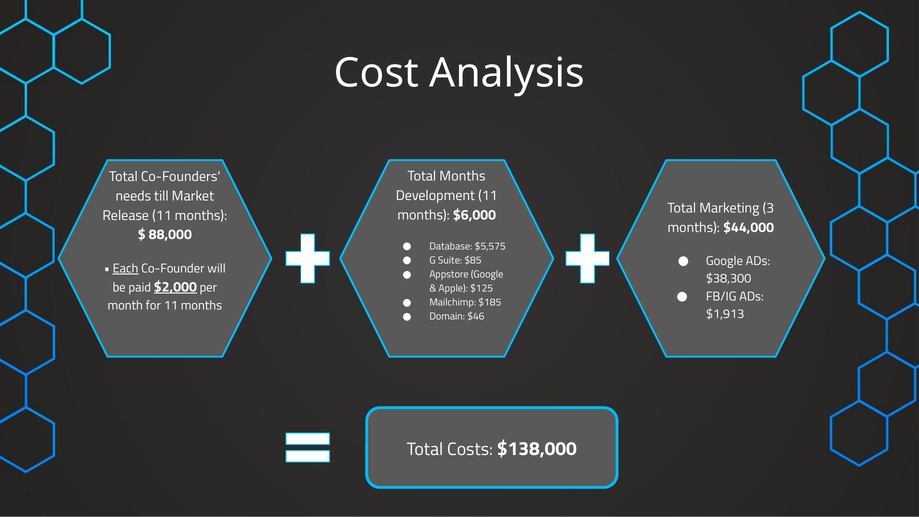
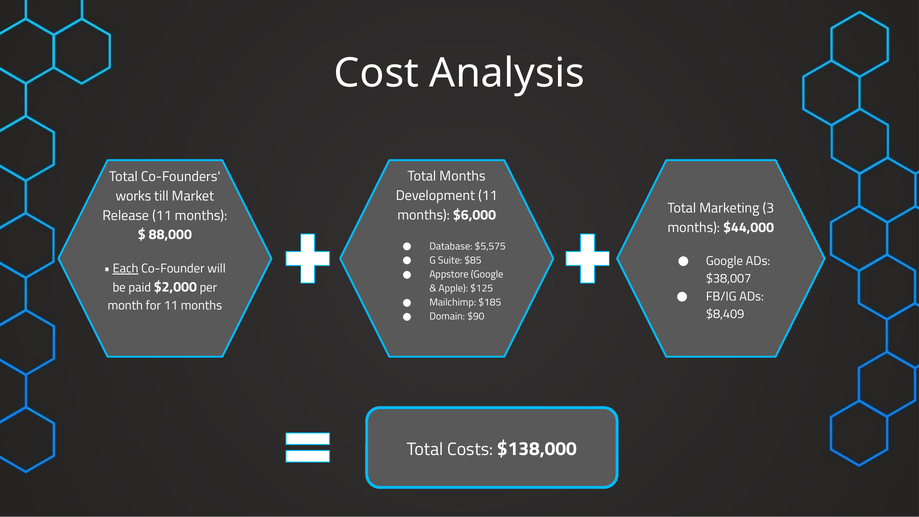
needs: needs -> works (133, 196)
$38,300: $38,300 -> $38,007 (729, 279)
$2,000 underline: present -> none (175, 287)
$1,913: $1,913 -> $8,409 (725, 314)
$46: $46 -> $90 (476, 317)
